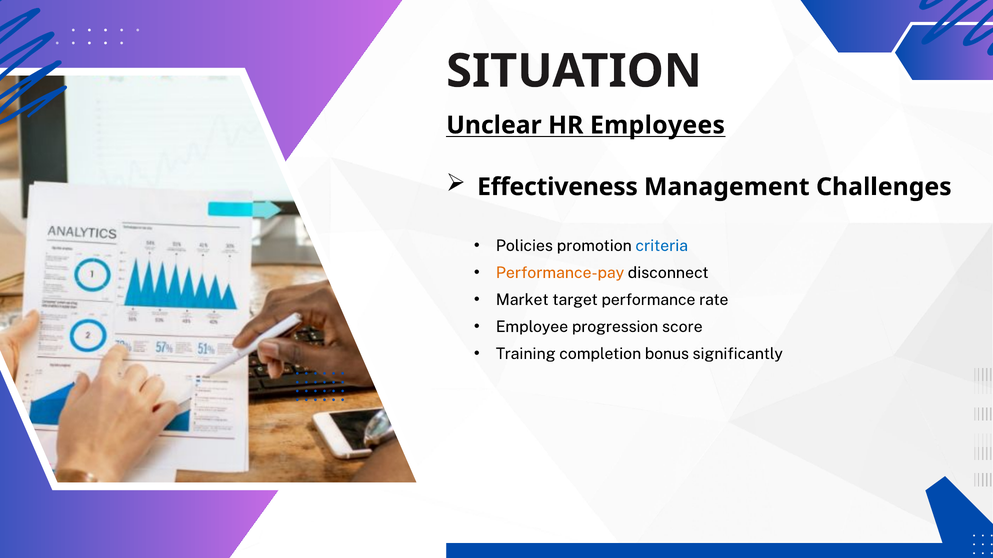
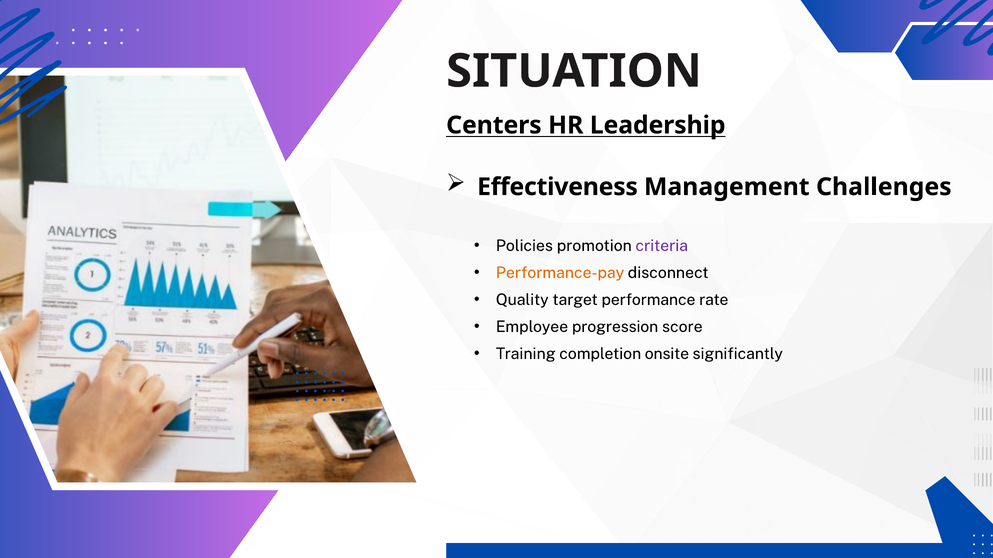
Unclear: Unclear -> Centers (494, 125)
Employees: Employees -> Leadership (658, 125)
criteria colour: blue -> purple (662, 246)
Market: Market -> Quality (522, 300)
bonus: bonus -> onsite (667, 354)
